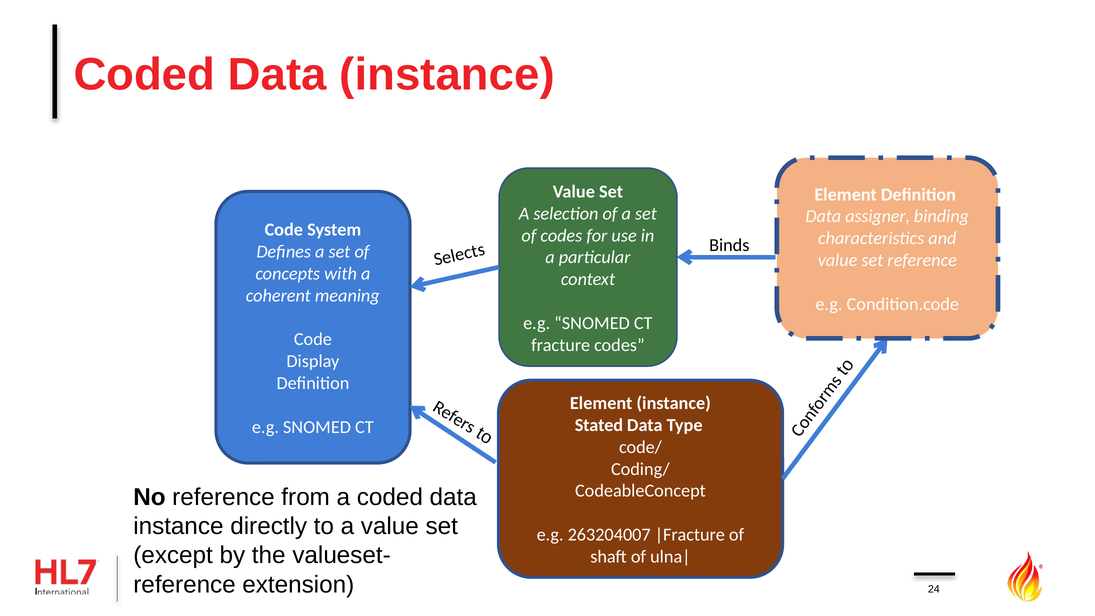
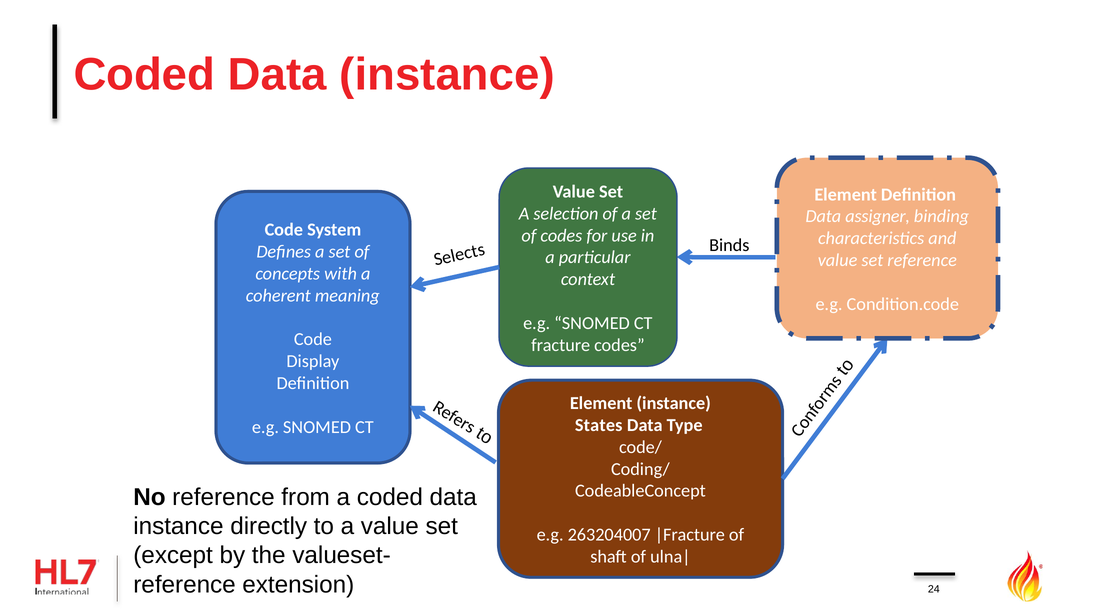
Stated: Stated -> States (599, 425)
